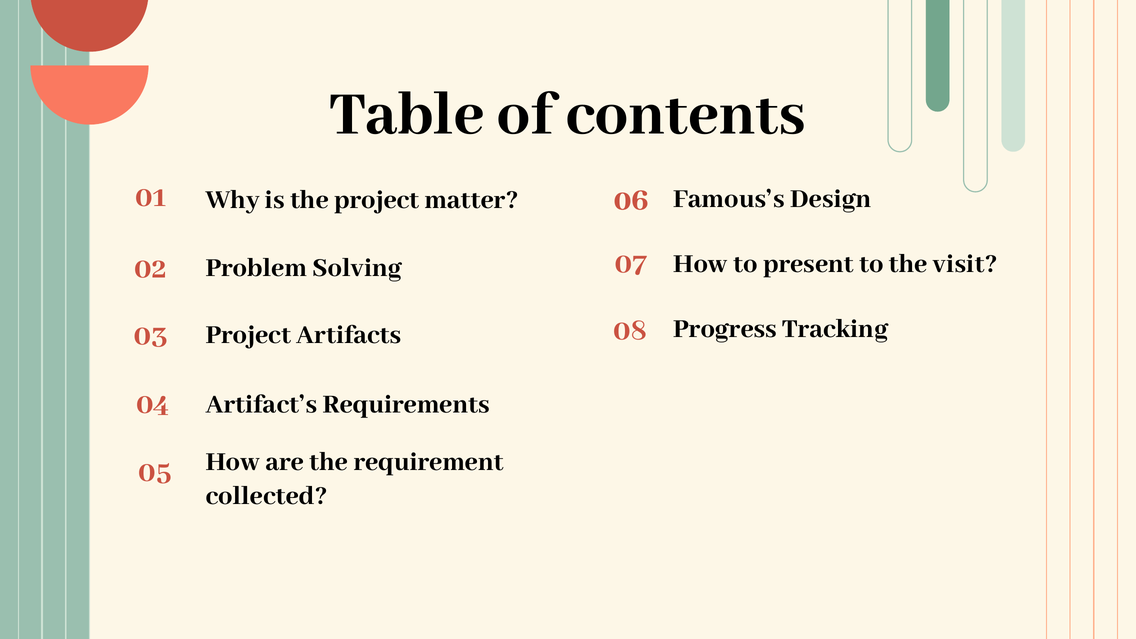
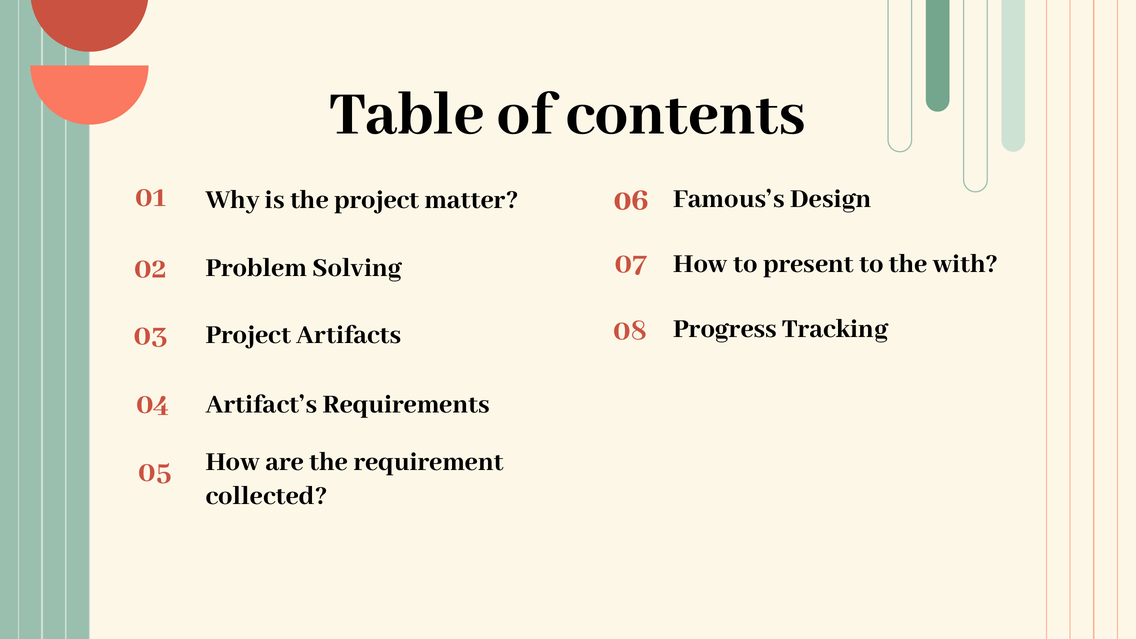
visit: visit -> with (966, 263)
